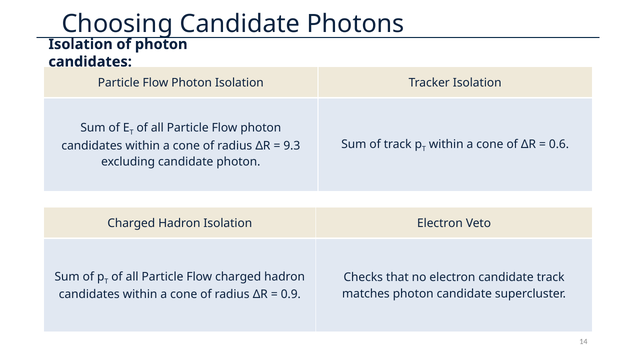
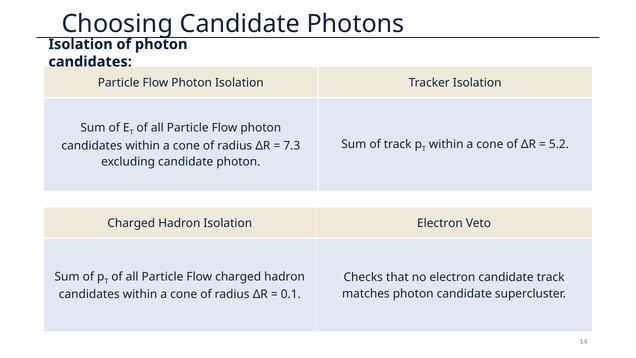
0.6: 0.6 -> 5.2 (559, 144)
9.3: 9.3 -> 7.3 (292, 146)
0.9: 0.9 -> 0.1 (291, 294)
